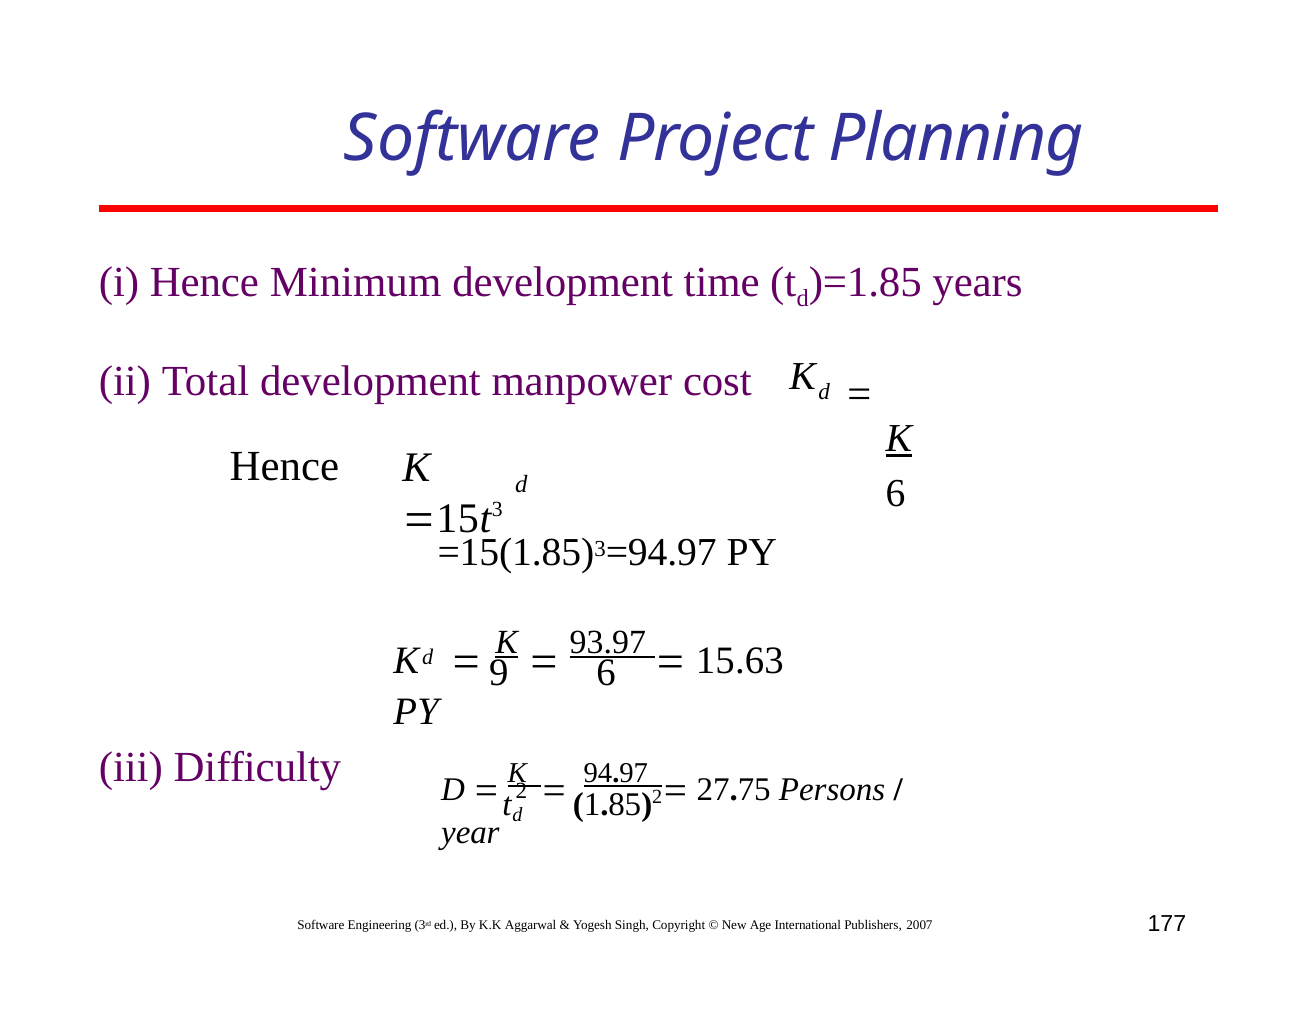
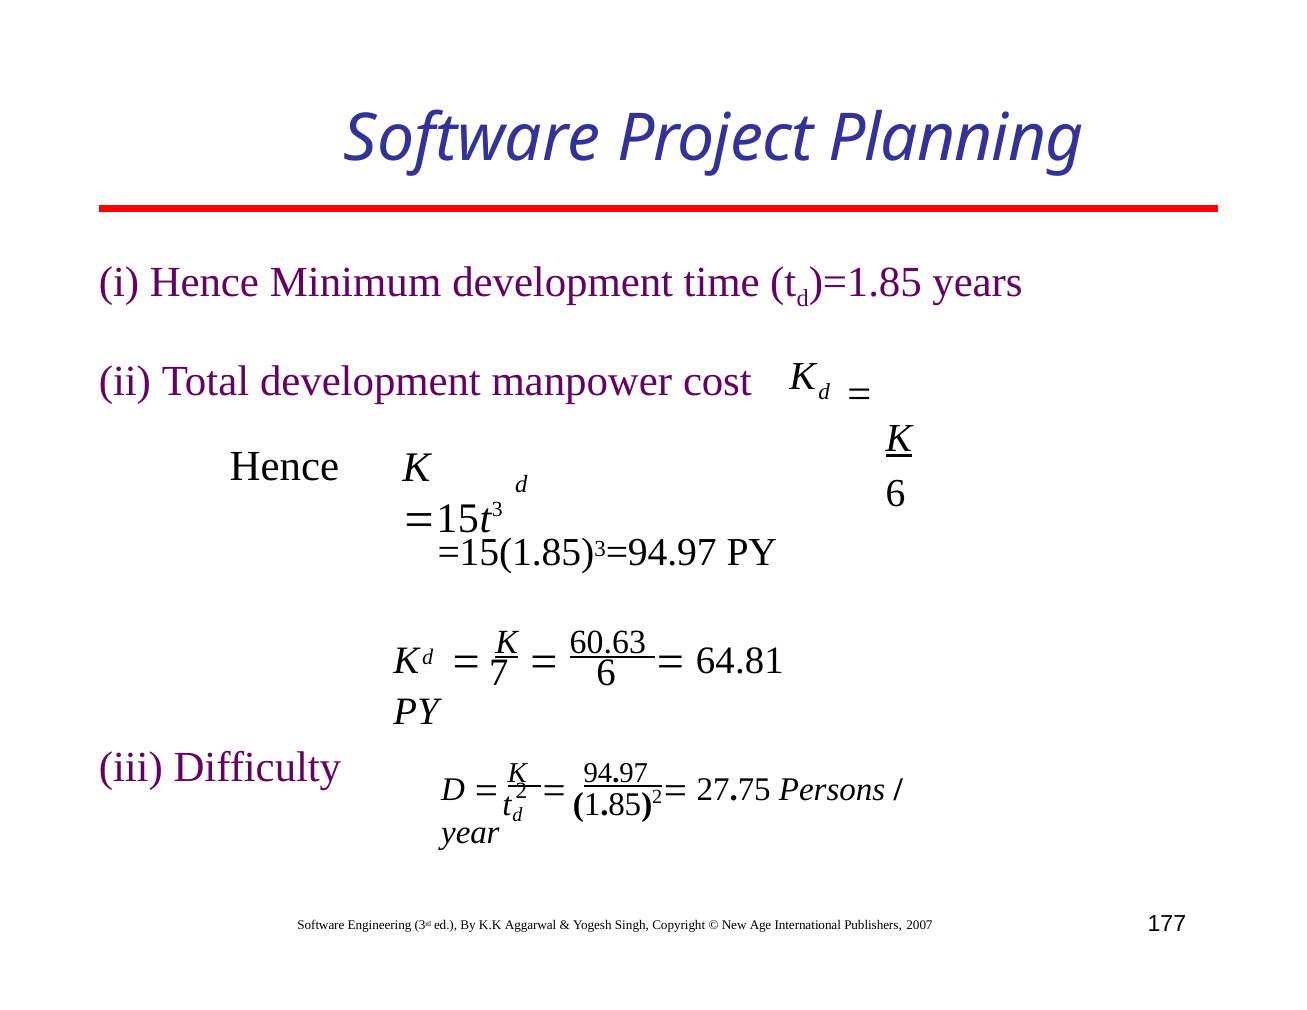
93.97: 93.97 -> 60.63 (608, 642)
9: 9 -> 7 (499, 672)
15.63: 15.63 -> 64.81 (740, 661)
